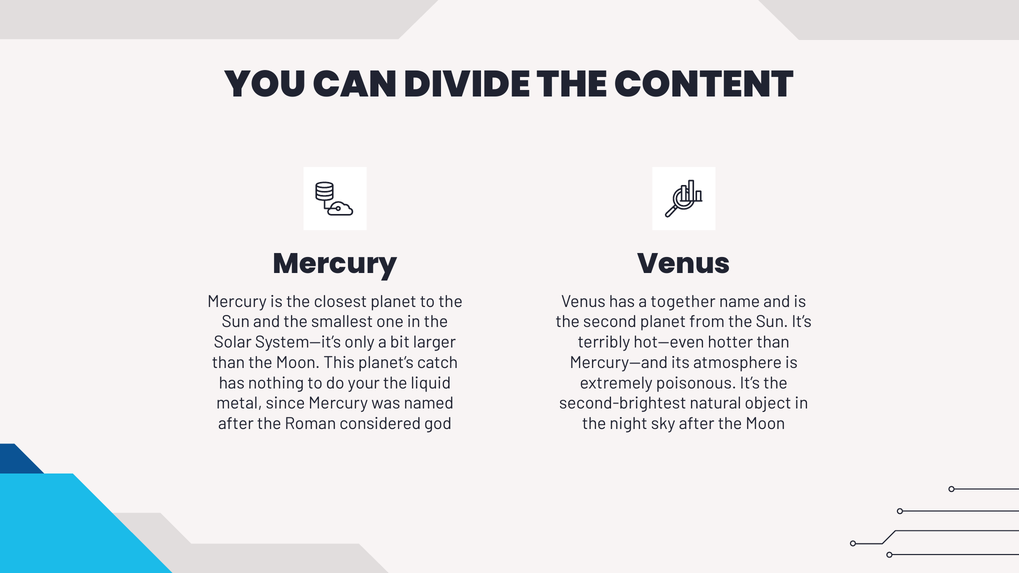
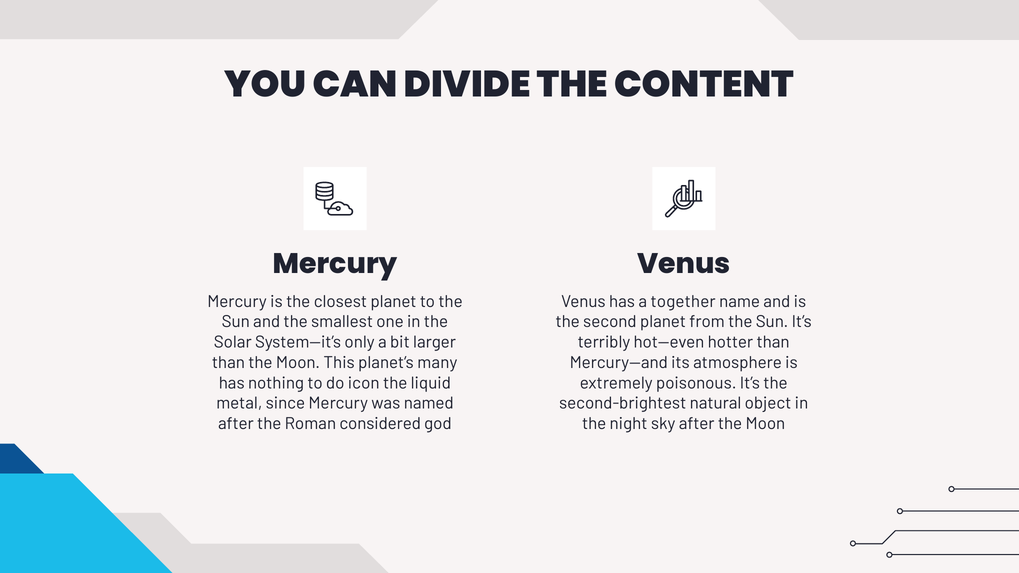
catch: catch -> many (437, 363)
your: your -> icon (364, 383)
